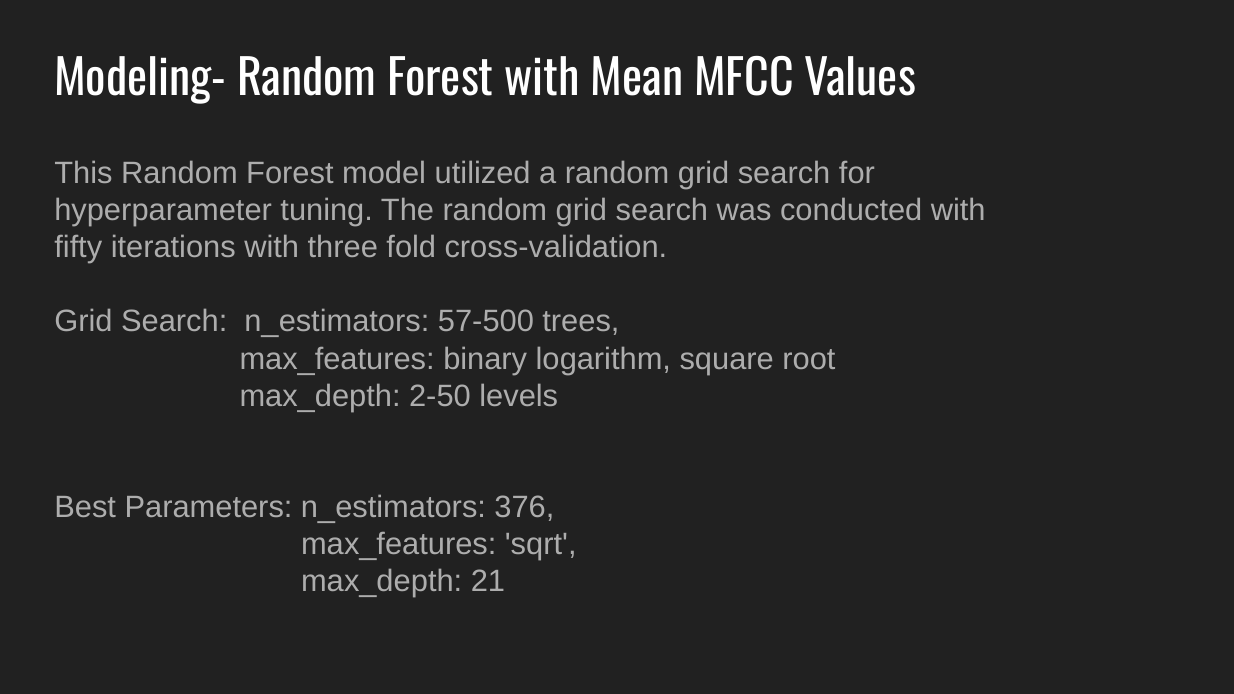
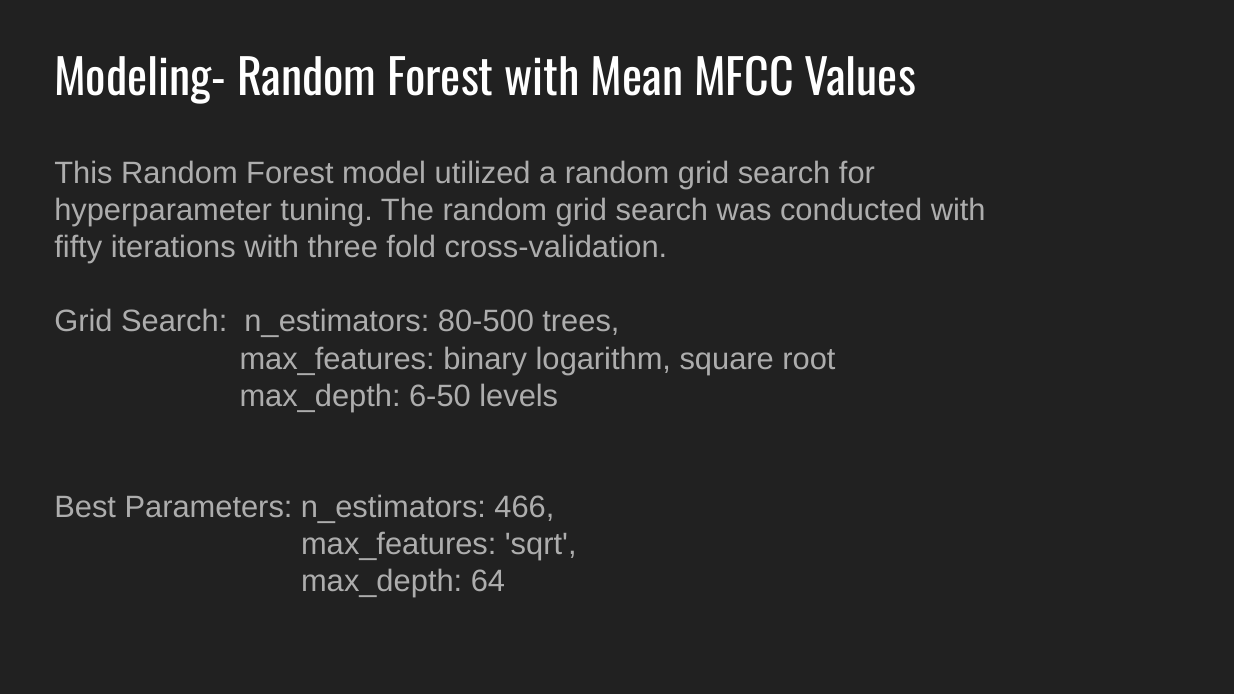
57-500: 57-500 -> 80-500 (486, 322)
2-50: 2-50 -> 6-50 (440, 396)
376: 376 -> 466 (524, 507)
21: 21 -> 64 (488, 581)
